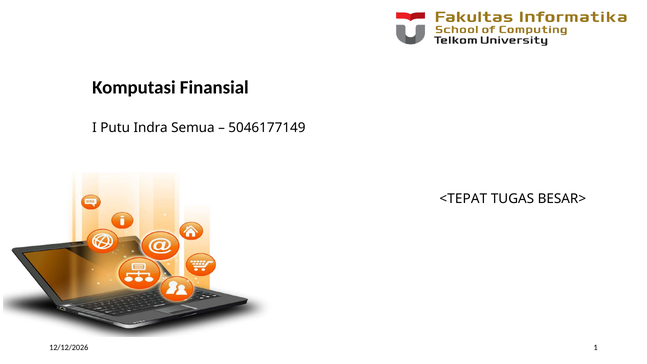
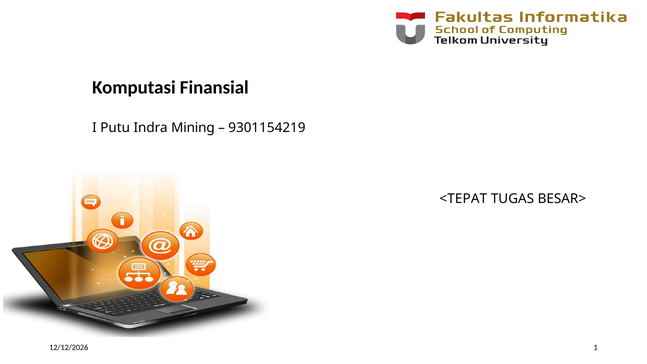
Semua: Semua -> Mining (193, 128)
5046177149: 5046177149 -> 9301154219 (267, 128)
